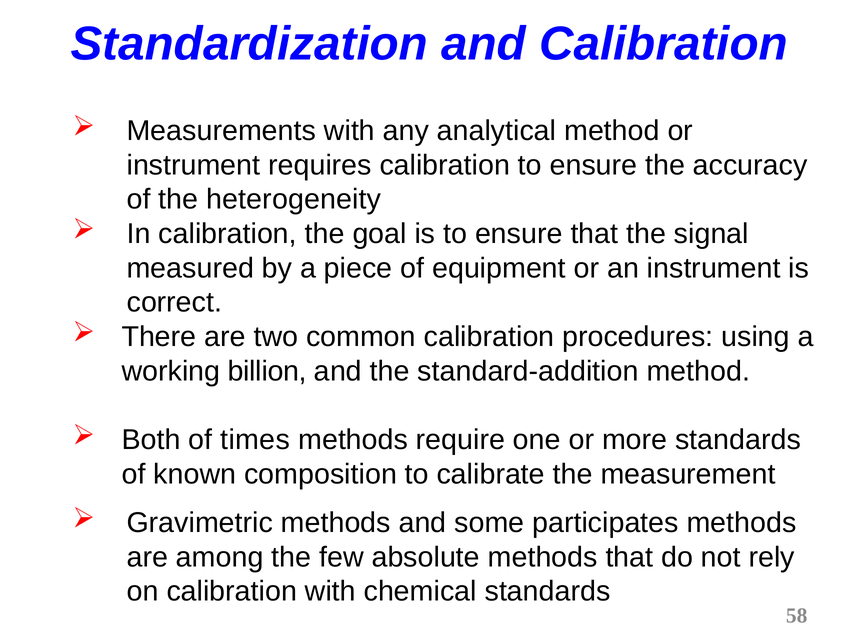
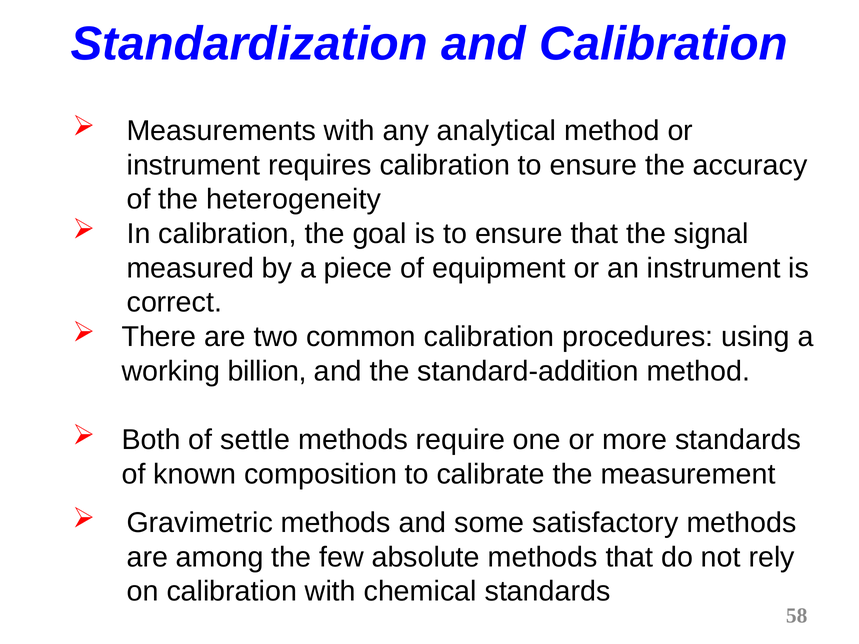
times: times -> settle (255, 440)
participates: participates -> satisfactory (605, 523)
